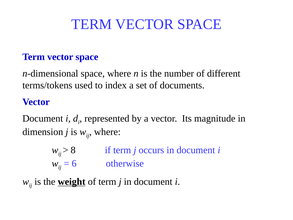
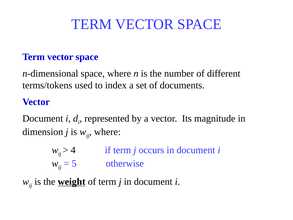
8: 8 -> 4 (73, 150)
6: 6 -> 5 (74, 163)
